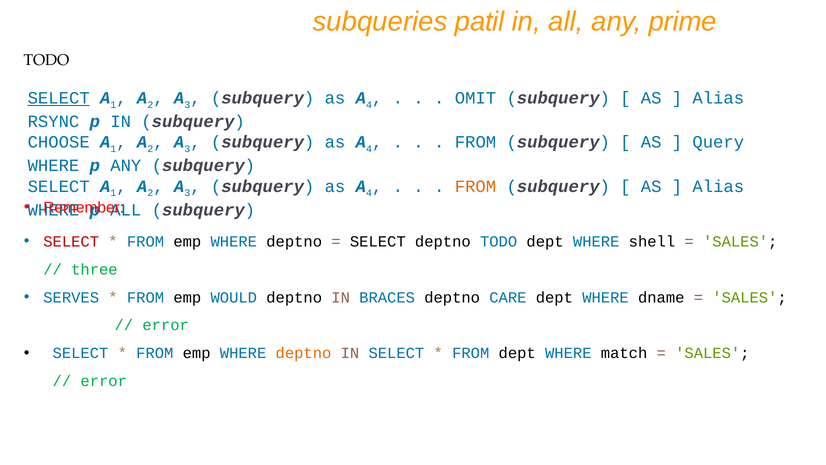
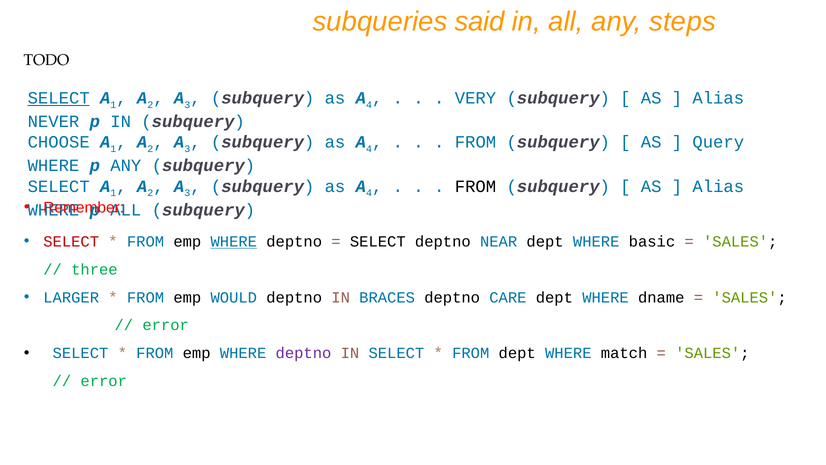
patil: patil -> said (480, 21)
prime: prime -> steps (682, 21)
OMIT: OMIT -> VERY (475, 98)
RSYNC: RSYNC -> NEVER (53, 121)
FROM colour: orange -> black (475, 186)
WHERE underline: none -> present (234, 241)
deptno TODO: TODO -> NEAR (499, 241)
shell: shell -> basic (652, 241)
SERVES: SERVES -> LARGER (71, 297)
deptno colour: orange -> purple (303, 353)
